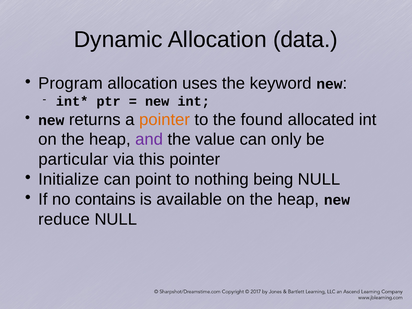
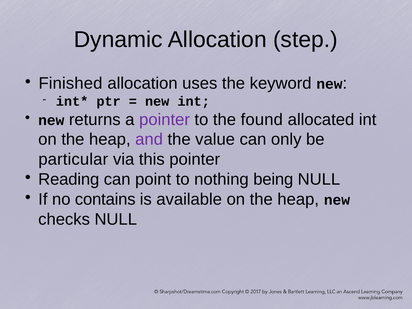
data: data -> step (305, 40)
Program: Program -> Finished (70, 83)
pointer colour: orange -> purple (164, 120)
Initialize: Initialize -> Reading (69, 179)
reduce: reduce -> checks (64, 219)
